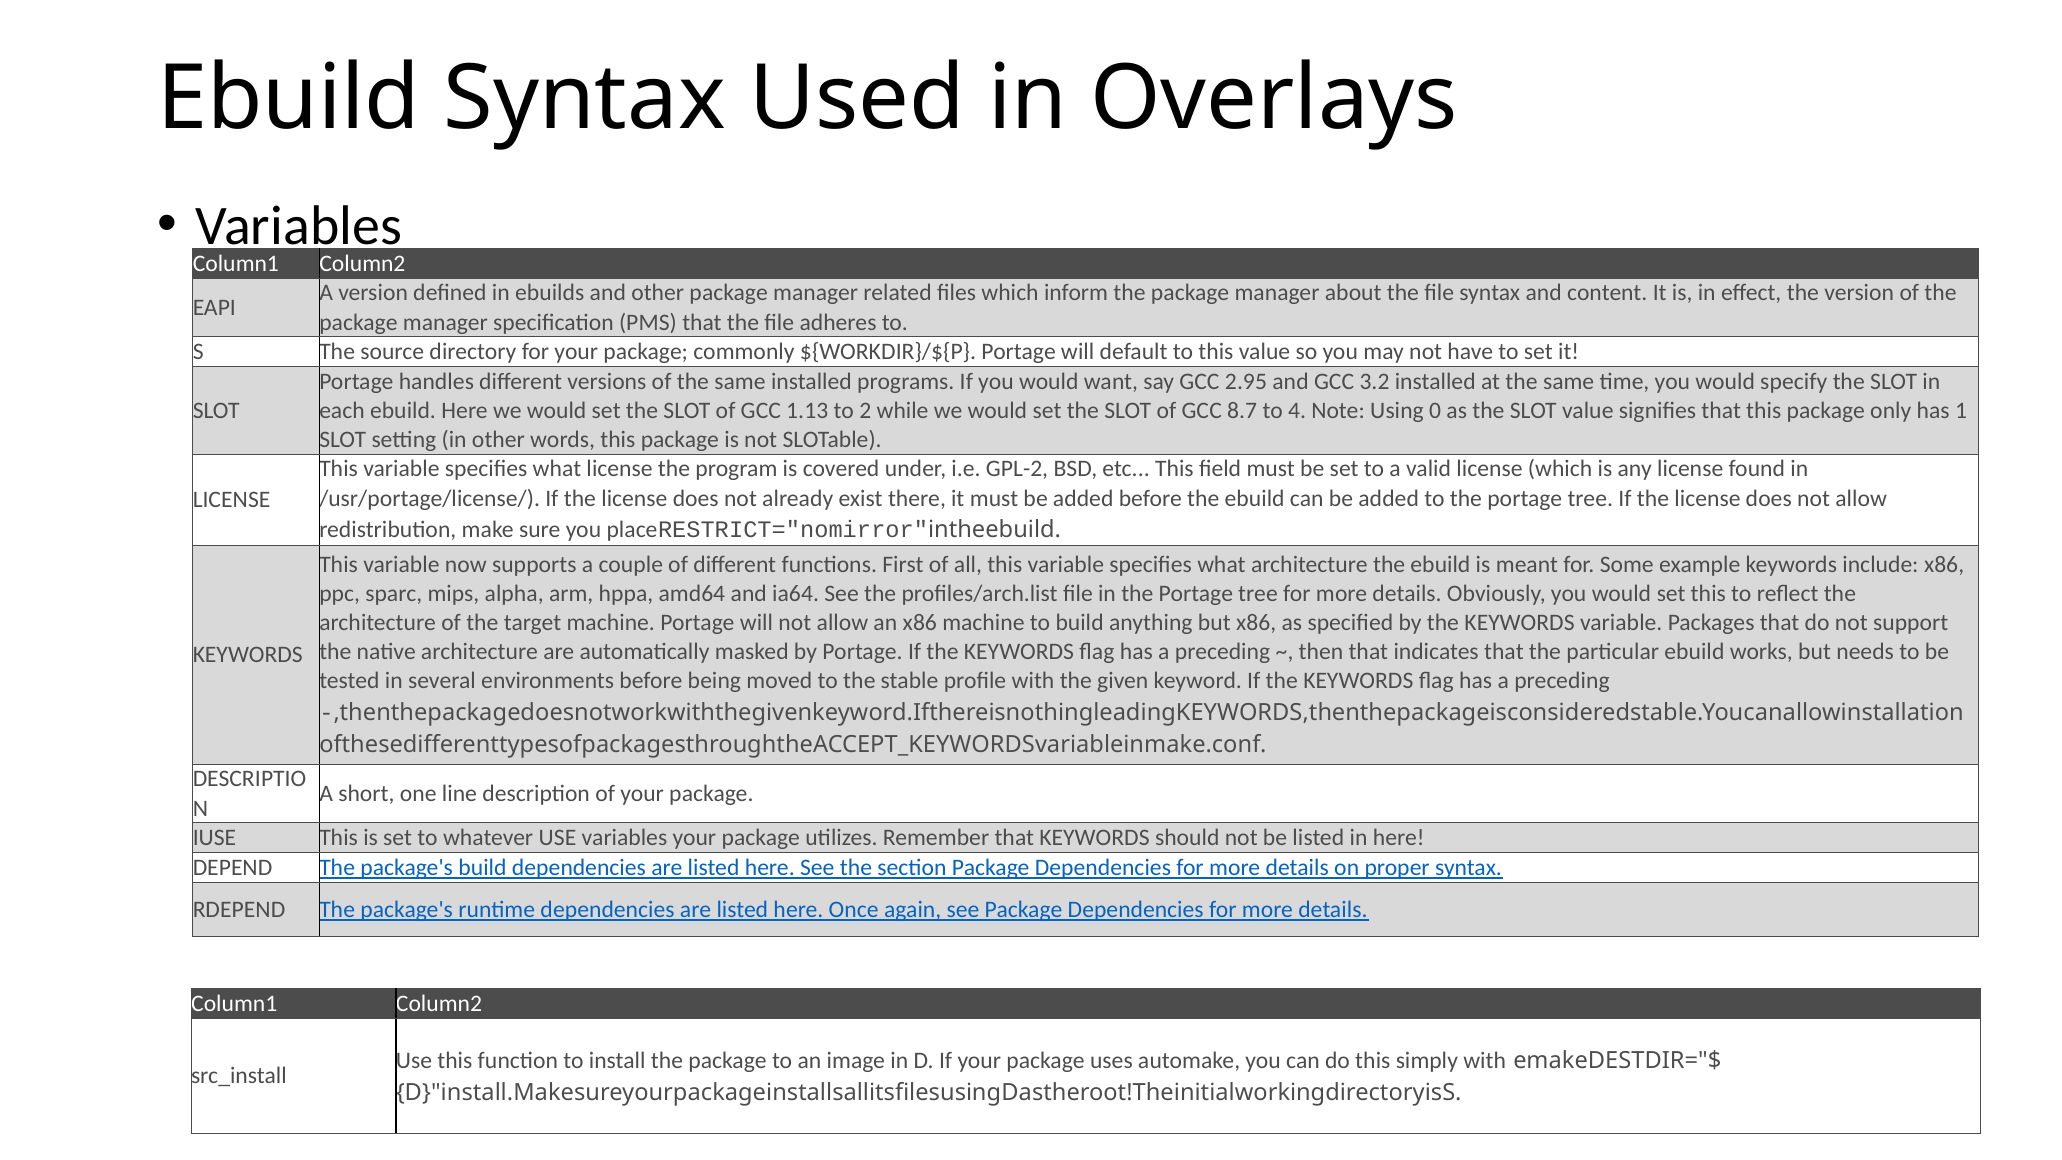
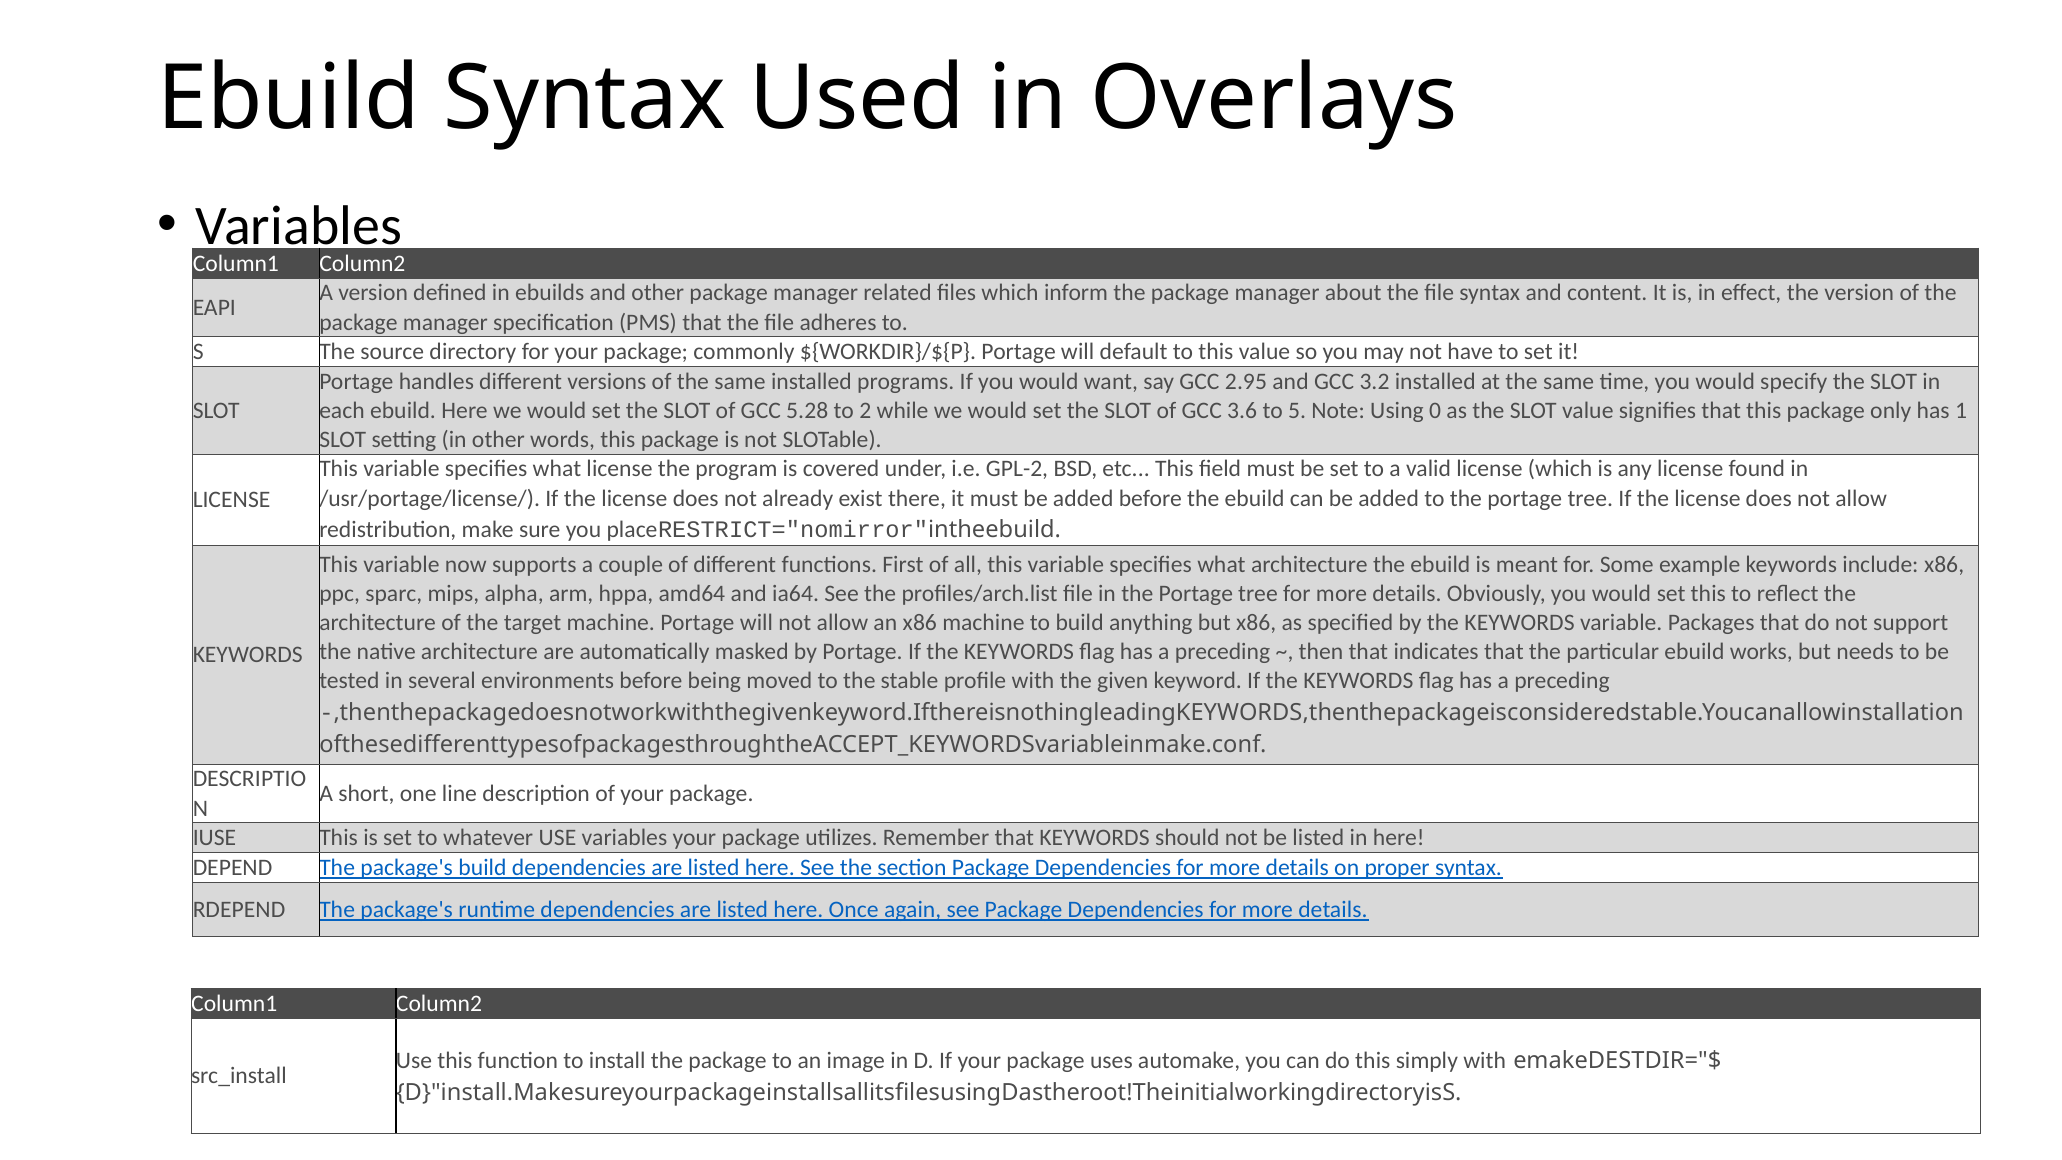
1.13: 1.13 -> 5.28 (807, 411)
8.7: 8.7 -> 3.6 (1242, 411)
4: 4 -> 5 (1297, 411)
